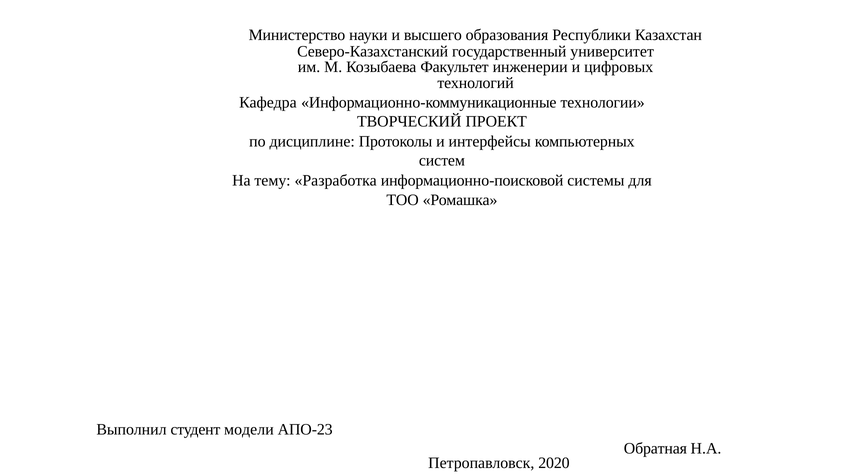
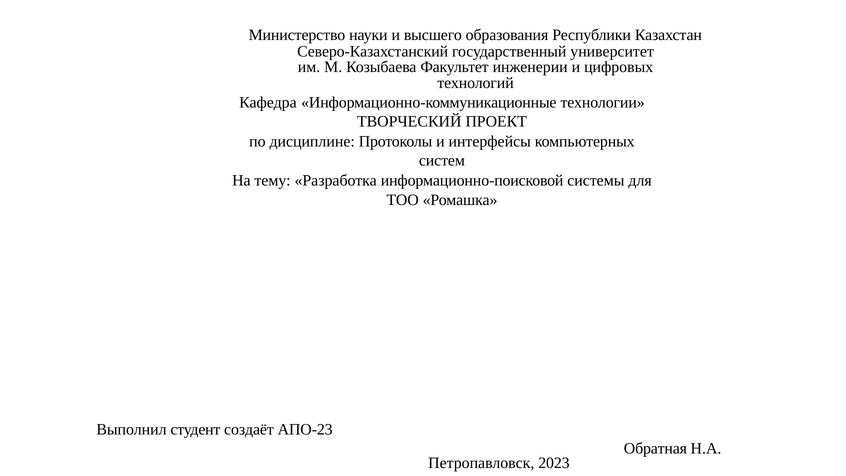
модели: модели -> создаёт (249, 429)
2020: 2020 -> 2023 (554, 463)
